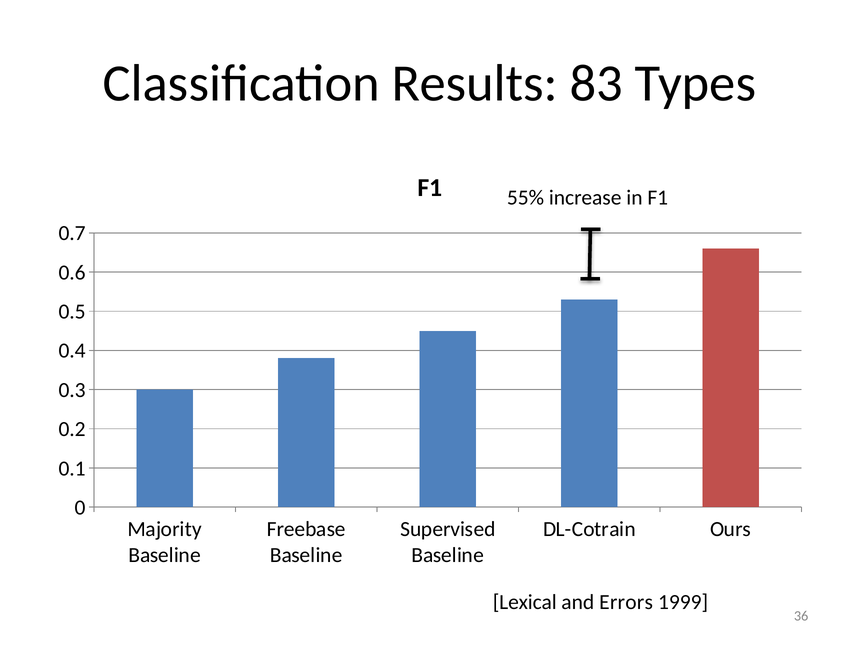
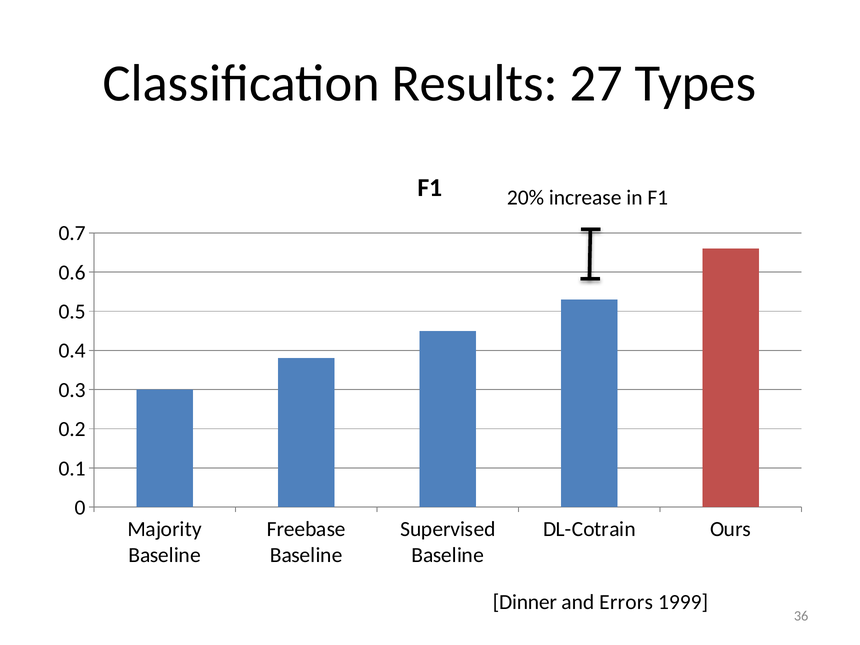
83: 83 -> 27 (596, 83)
55%: 55% -> 20% (526, 198)
Lexical: Lexical -> Dinner (525, 602)
